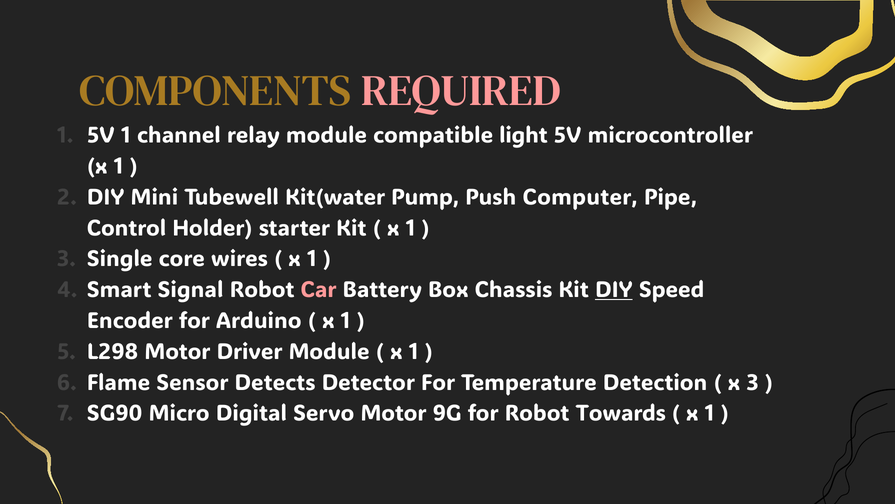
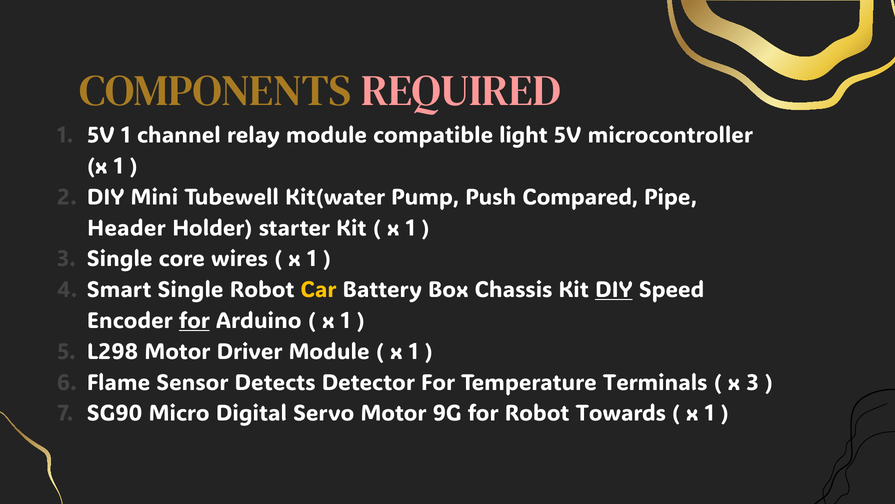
Computer: Computer -> Compared (580, 197)
Control: Control -> Header (126, 228)
Smart Signal: Signal -> Single (191, 290)
Car colour: pink -> yellow (318, 290)
for underline: none -> present (194, 320)
Detection: Detection -> Terminals (655, 382)
